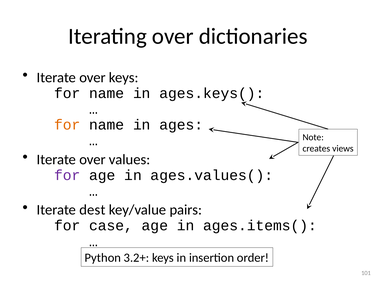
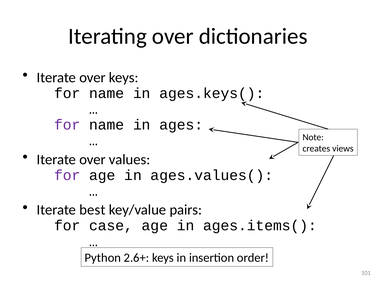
for colour: orange -> purple (67, 125)
dest: dest -> best (92, 210)
3.2+: 3.2+ -> 2.6+ (136, 258)
